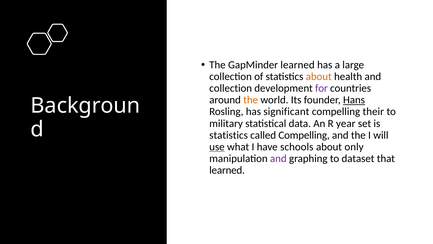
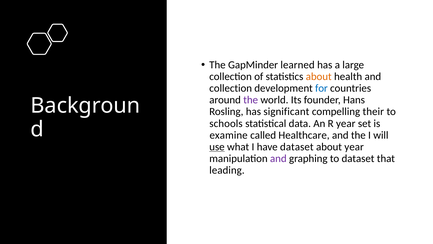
for colour: purple -> blue (321, 88)
the colour: orange -> purple (251, 100)
Hans underline: present -> none (354, 100)
military: military -> schools (226, 123)
statistics: statistics -> examine (229, 135)
called Compelling: Compelling -> Healthcare (304, 135)
have schools: schools -> dataset (297, 147)
about only: only -> year (354, 147)
learned: learned -> leading (227, 170)
